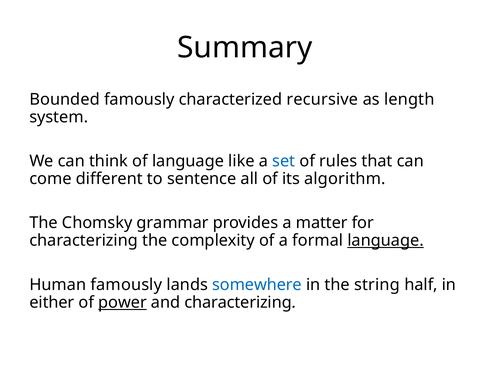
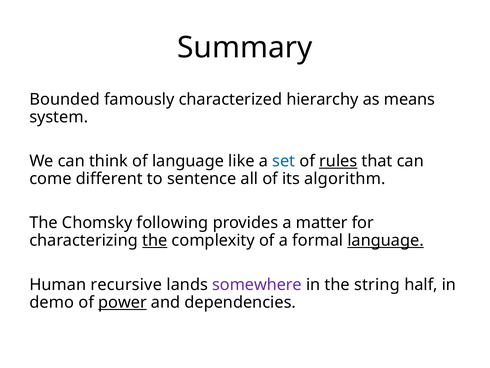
recursive: recursive -> hierarchy (322, 99)
length: length -> means (409, 99)
rules underline: none -> present (338, 161)
grammar: grammar -> following (173, 223)
the underline: none -> present (155, 240)
Human famously: famously -> recursive (126, 284)
somewhere colour: blue -> purple (257, 284)
either: either -> demo (52, 302)
and characterizing: characterizing -> dependencies (240, 302)
